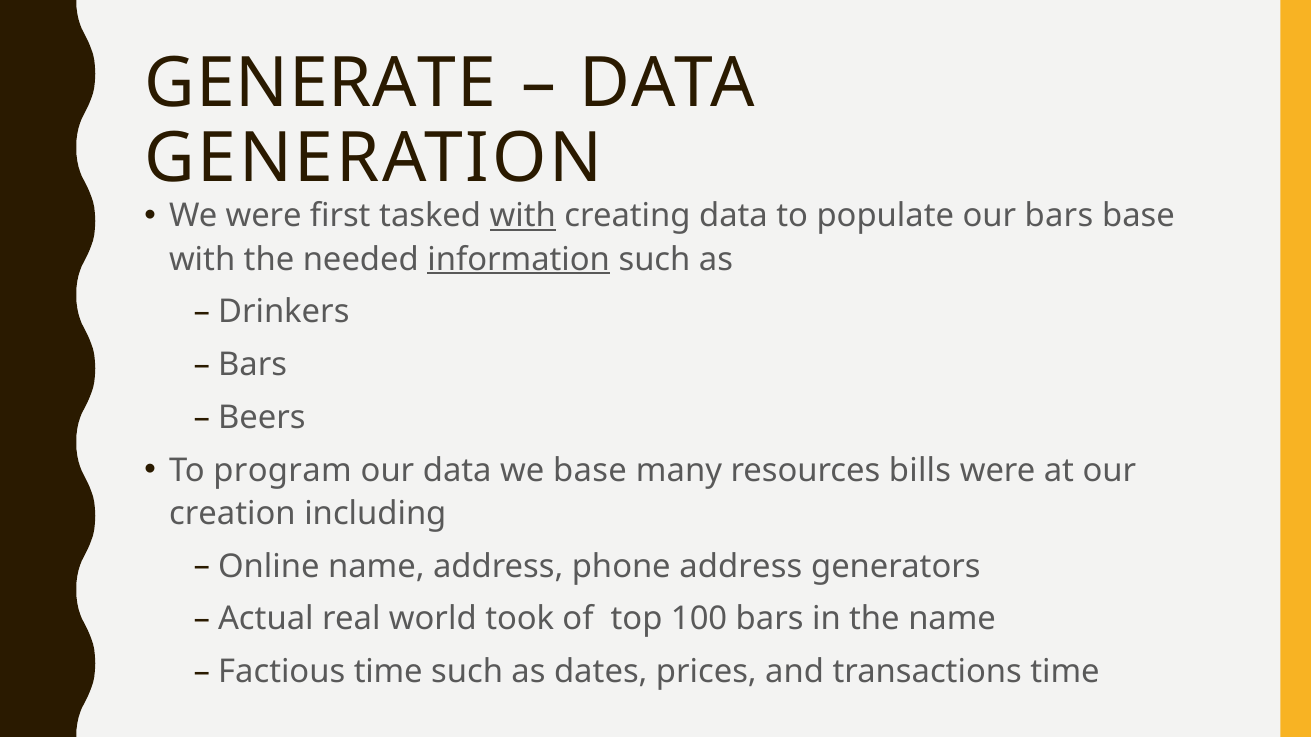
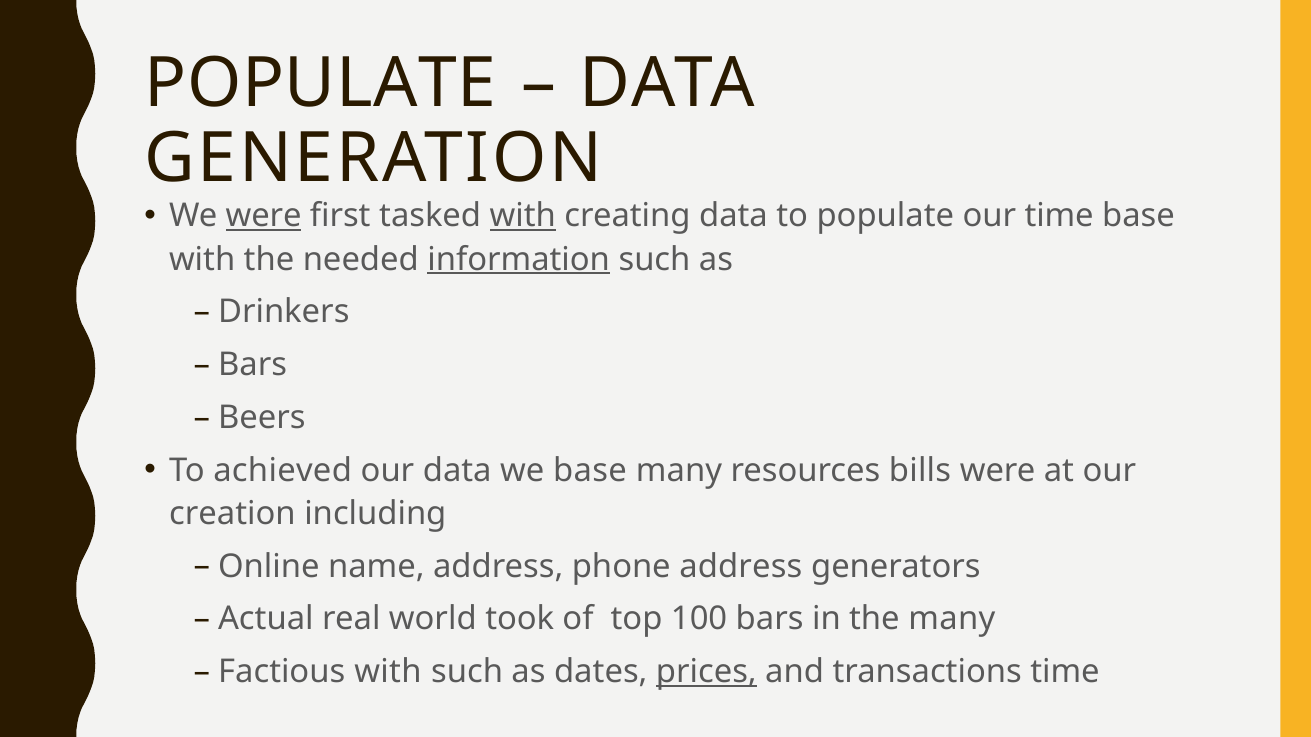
GENERATE: GENERATE -> POPULATE (321, 83)
were underline: none -> present (264, 216)
our bars: bars -> time (1059, 216)
program: program -> achieved (283, 471)
the name: name -> many (952, 619)
Factious time: time -> with (388, 672)
prices underline: none -> present (706, 672)
